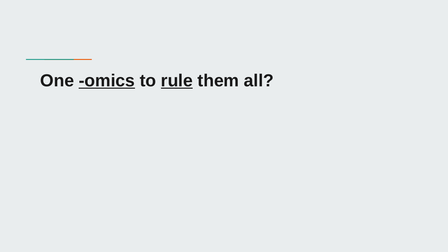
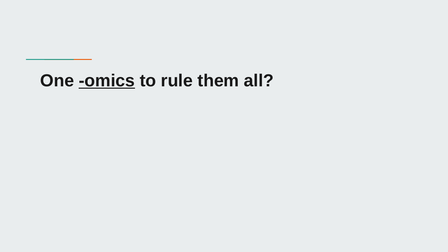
rule underline: present -> none (177, 81)
